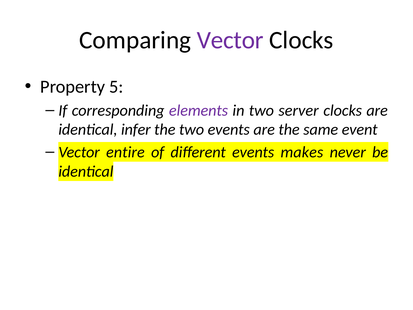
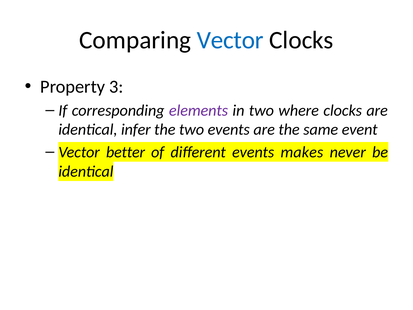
Vector colour: purple -> blue (230, 40)
5: 5 -> 3 (116, 87)
server: server -> where (299, 110)
entire: entire -> better (126, 152)
